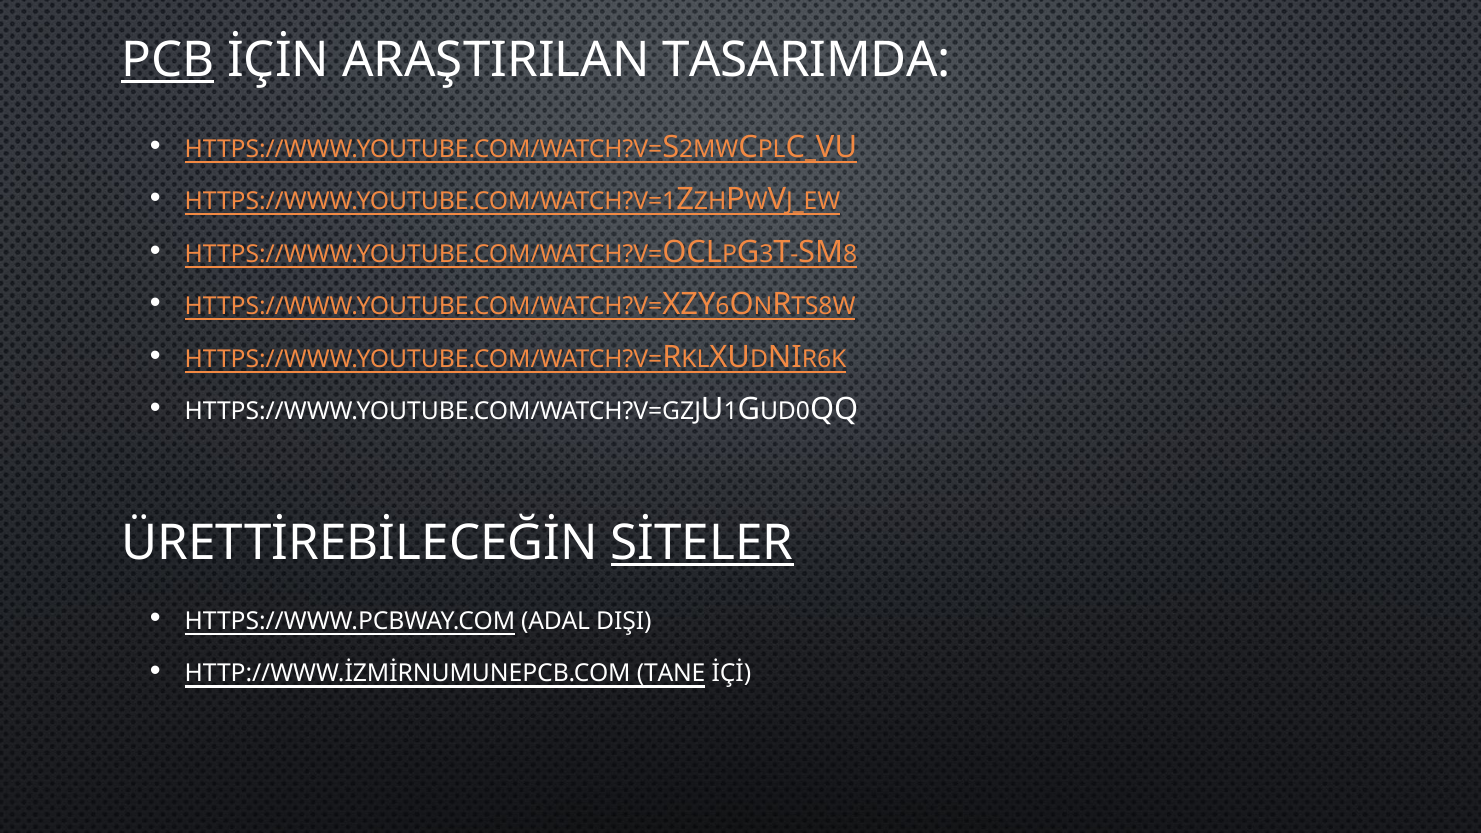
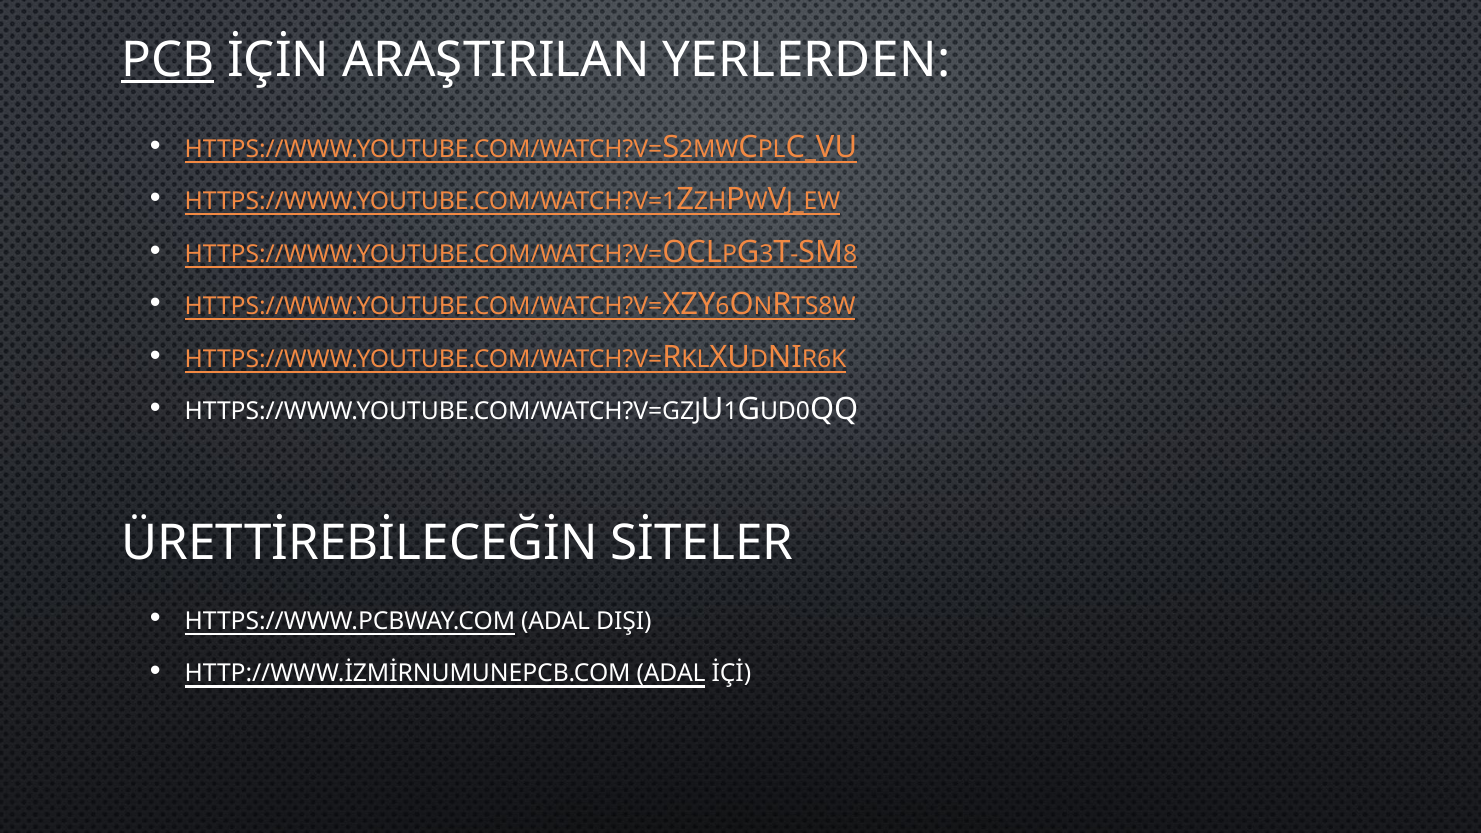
TASARIMDA: TASARIMDA -> YERLERDEN (806, 60)
SİTELER underline: present -> none (702, 543)
TANE: TANE -> ADAL (671, 674)
